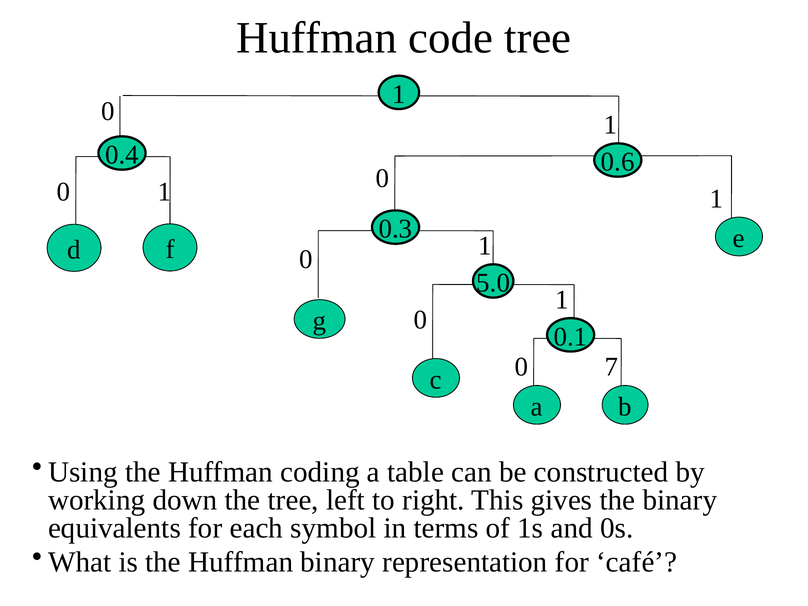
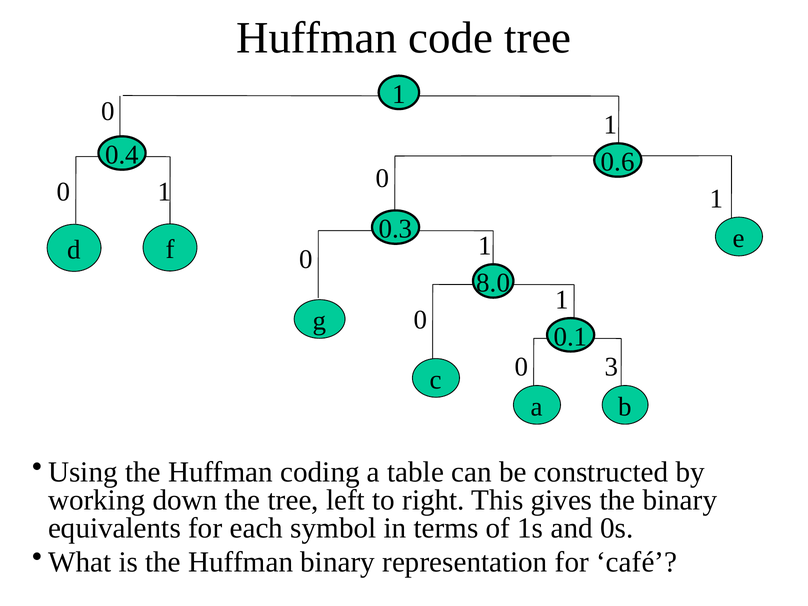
5.0: 5.0 -> 8.0 (493, 283)
7: 7 -> 3 (611, 367)
